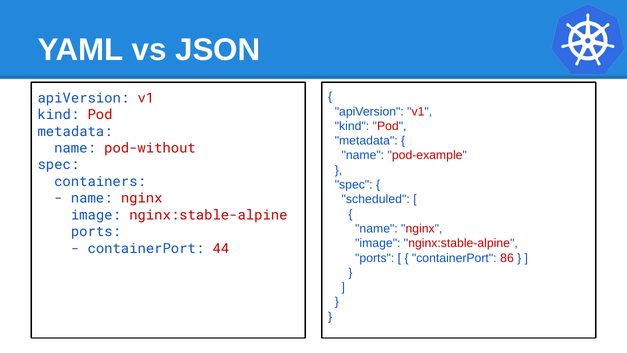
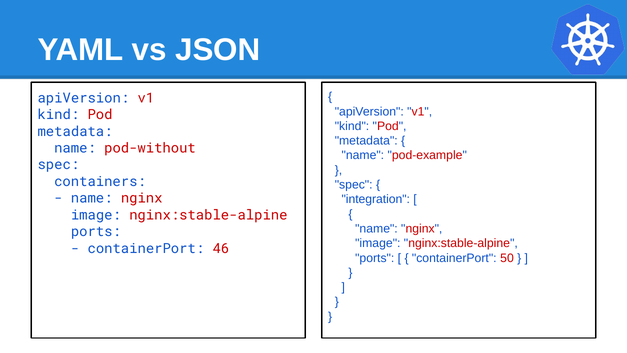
scheduled: scheduled -> integration (376, 199)
44: 44 -> 46 (221, 248)
86: 86 -> 50 (507, 258)
